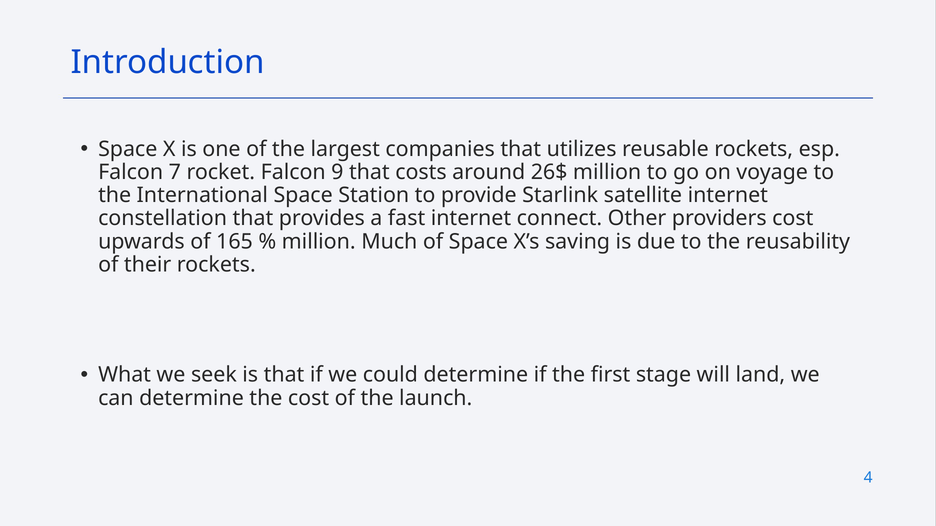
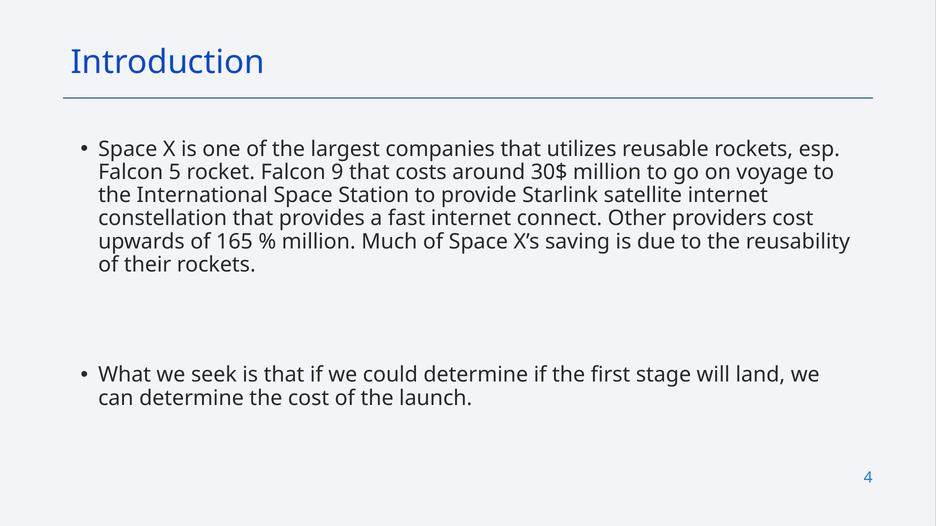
7: 7 -> 5 (175, 172)
26$: 26$ -> 30$ (549, 172)
